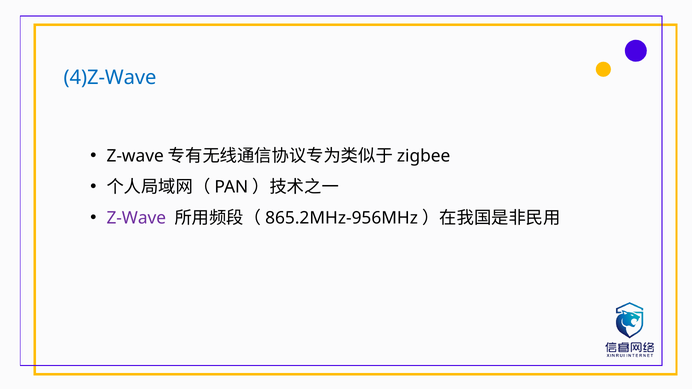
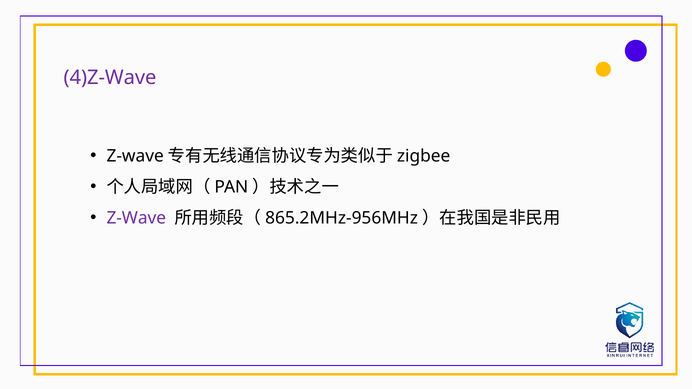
4)Z-Wave colour: blue -> purple (110, 78)
